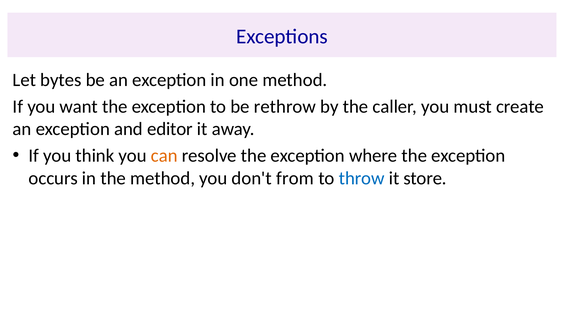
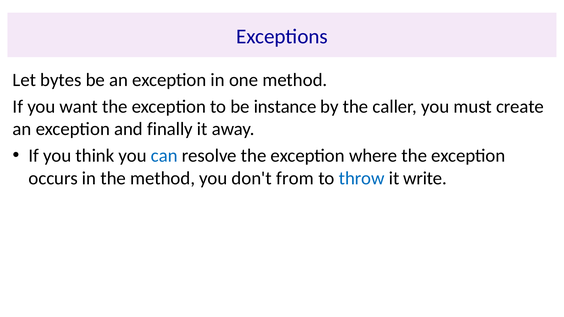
rethrow: rethrow -> instance (285, 107)
editor: editor -> finally (170, 129)
can colour: orange -> blue (164, 156)
store: store -> write (425, 178)
